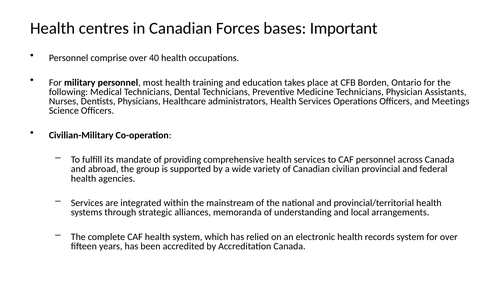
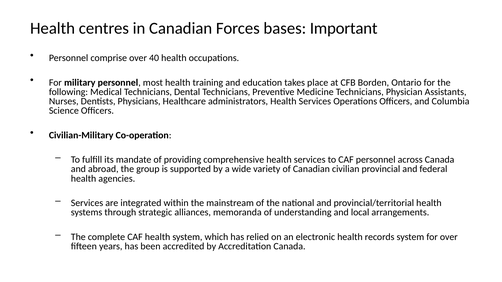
Meetings: Meetings -> Columbia (451, 101)
